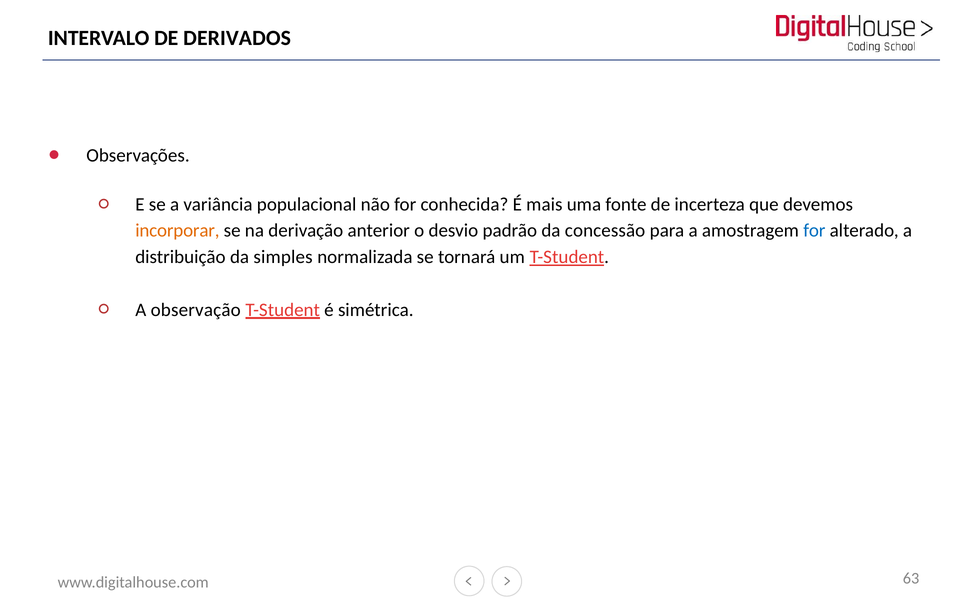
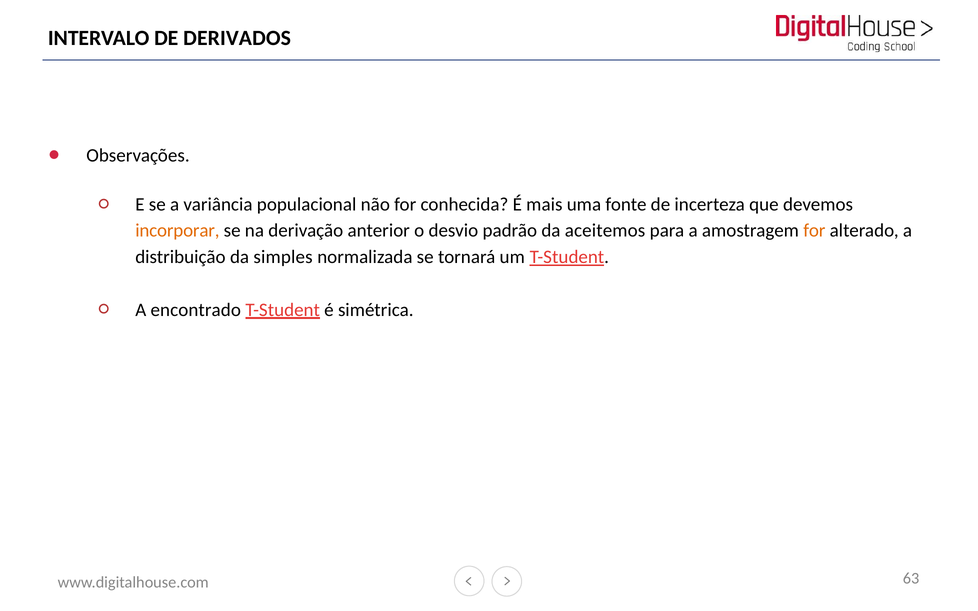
concessão: concessão -> aceitemos (605, 231)
for colour: blue -> orange (814, 231)
observação: observação -> encontrado (196, 310)
